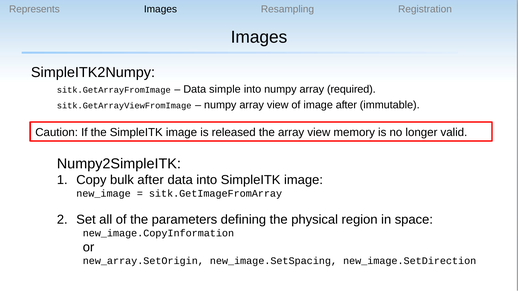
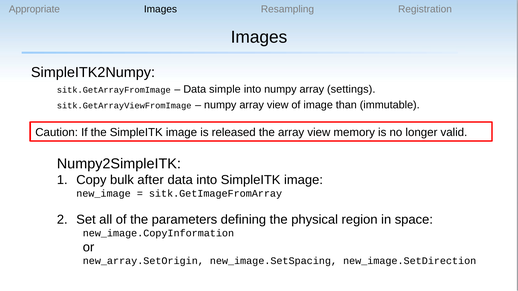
Represents: Represents -> Appropriate (34, 9)
required: required -> settings (351, 89)
image after: after -> than (346, 105)
